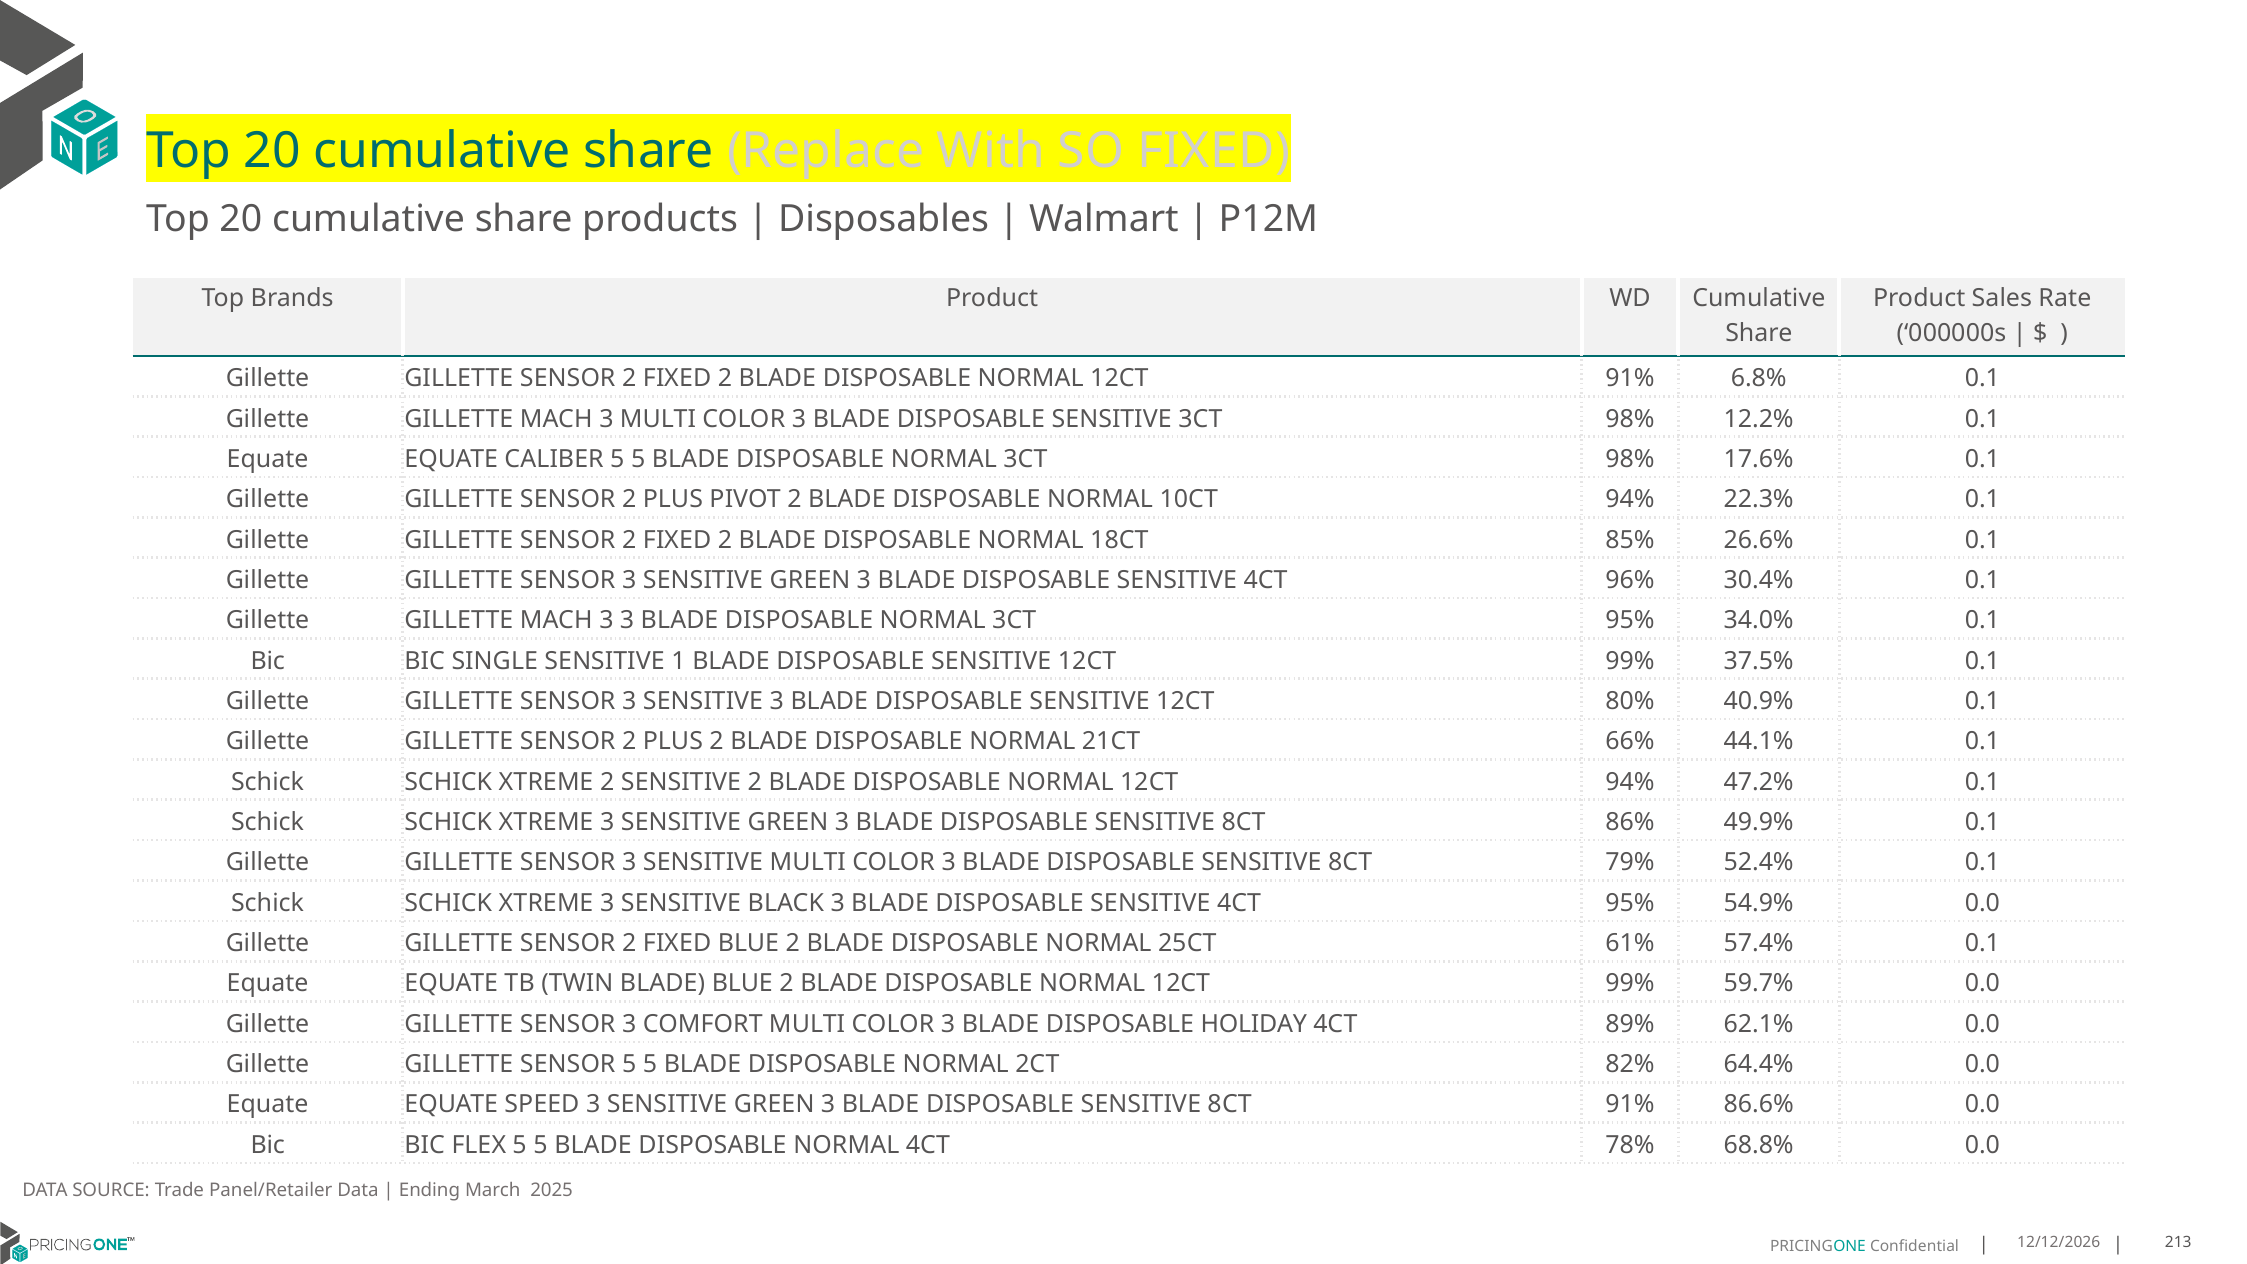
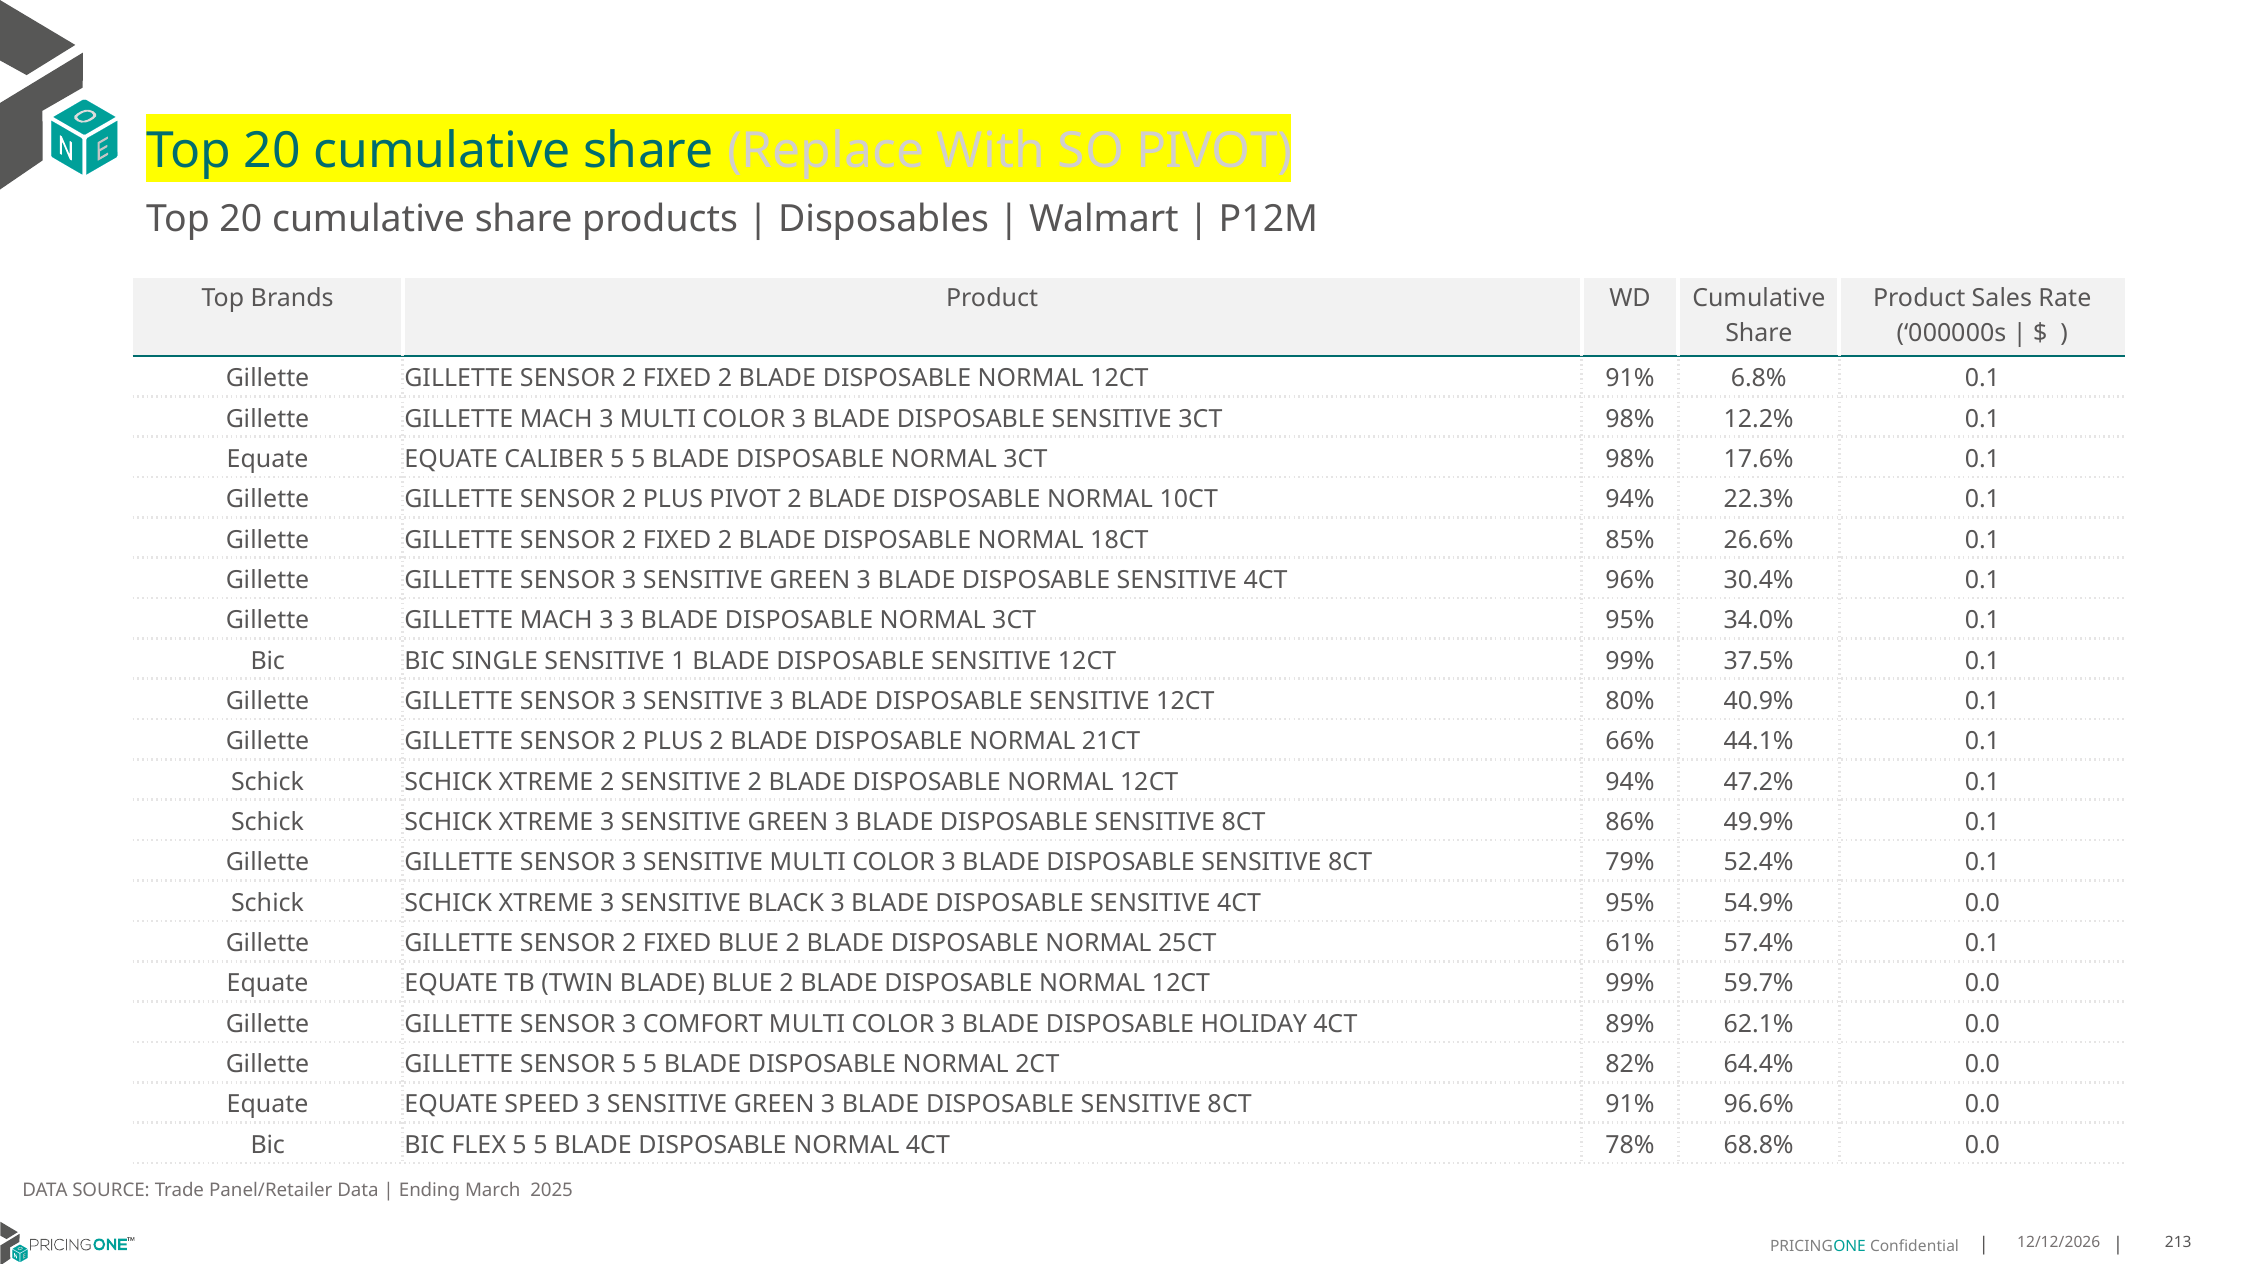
SO FIXED: FIXED -> PIVOT (1214, 151)
86.6%: 86.6% -> 96.6% (1759, 1105)
